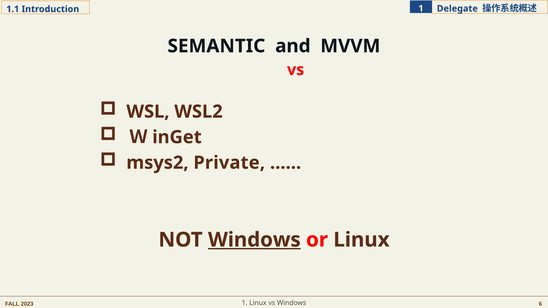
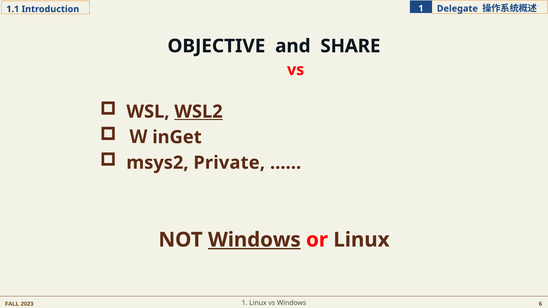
SEMANTIC: SEMANTIC -> OBJECTIVE (216, 46)
MVVM: MVVM -> SHARE (350, 46)
WSL2 underline: none -> present (198, 112)
